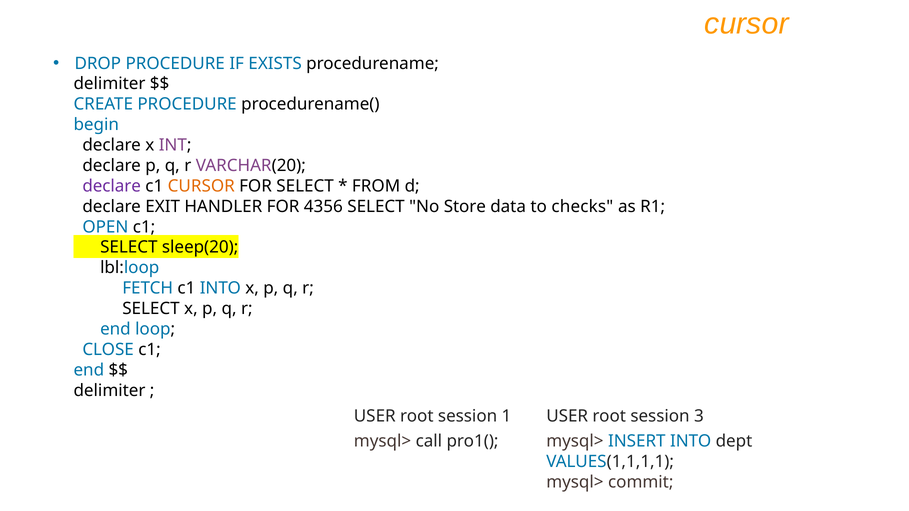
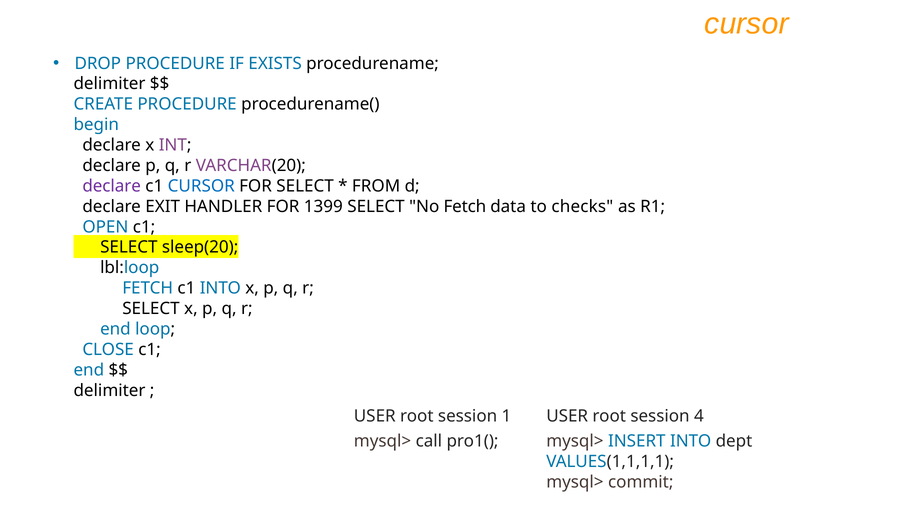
CURSOR colour: orange -> blue (201, 186)
4356: 4356 -> 1399 (323, 207)
No Store: Store -> Fetch (465, 207)
3: 3 -> 4 (699, 416)
